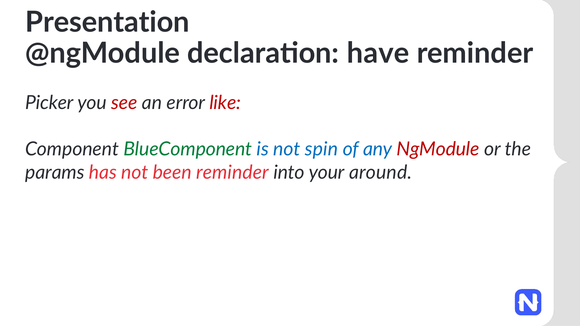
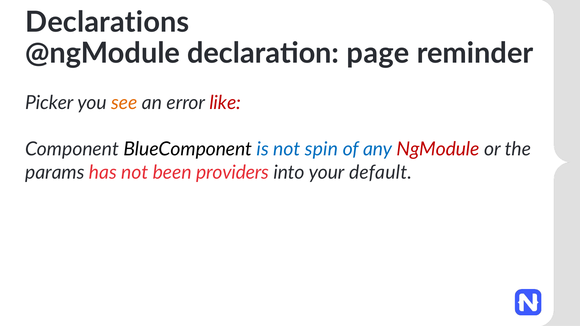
Presentation: Presentation -> Declarations (107, 22)
have: have -> page (378, 53)
see colour: red -> orange (124, 103)
BlueComponent colour: green -> black (188, 149)
been reminder: reminder -> providers (233, 173)
around: around -> default (381, 173)
